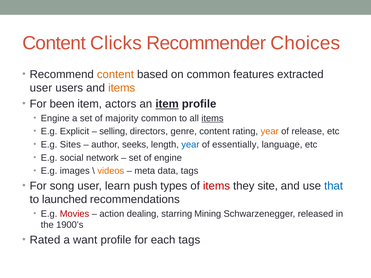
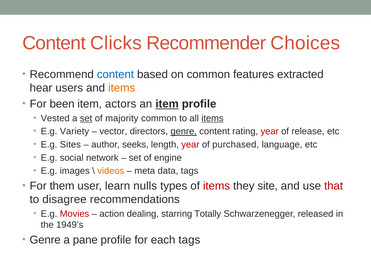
content colour: orange -> blue (115, 74)
user: user -> hear (41, 88)
Engine: Engine -> Vested (55, 118)
set underline: none -> present (86, 118)
Explicit: Explicit -> Variety (74, 132)
selling: selling -> vector (113, 132)
genre underline: none -> present (184, 132)
year colour: orange -> red (270, 132)
year colour: blue -> red (190, 145)
essentially: essentially -> purchased (236, 145)
song: song -> them (62, 186)
push: push -> nulls (145, 186)
that colour: blue -> red (334, 186)
launched: launched -> disagree (64, 200)
Mining: Mining -> Totally (208, 214)
1900’s: 1900’s -> 1949’s (70, 225)
Rated: Rated -> Genre (45, 240)
want: want -> pane (85, 240)
